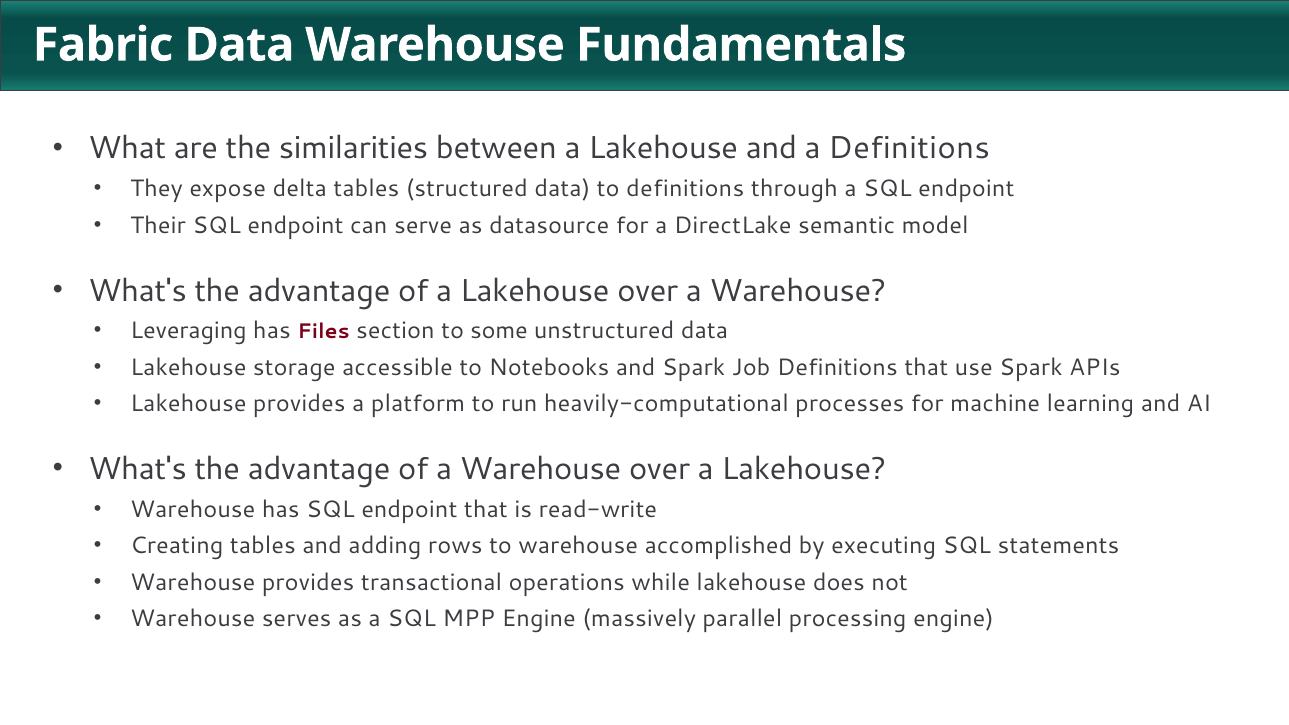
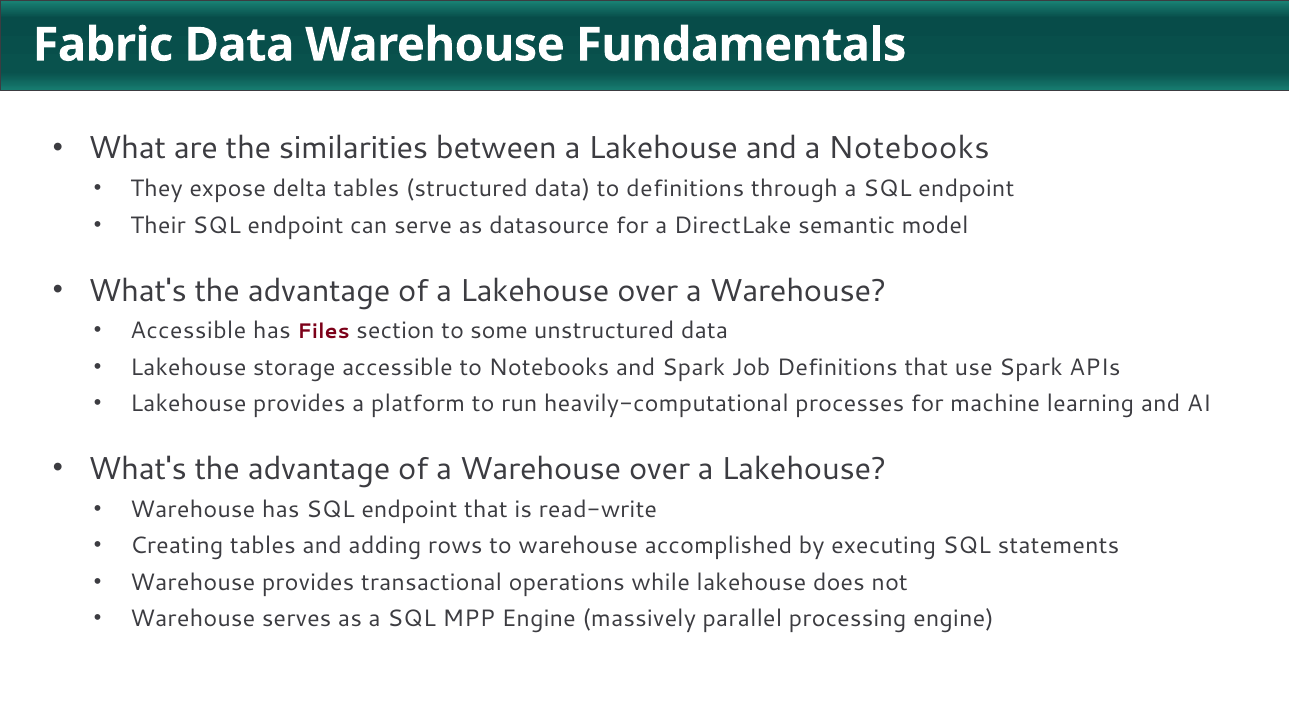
a Definitions: Definitions -> Notebooks (909, 148)
Leveraging: Leveraging -> Accessible (188, 331)
